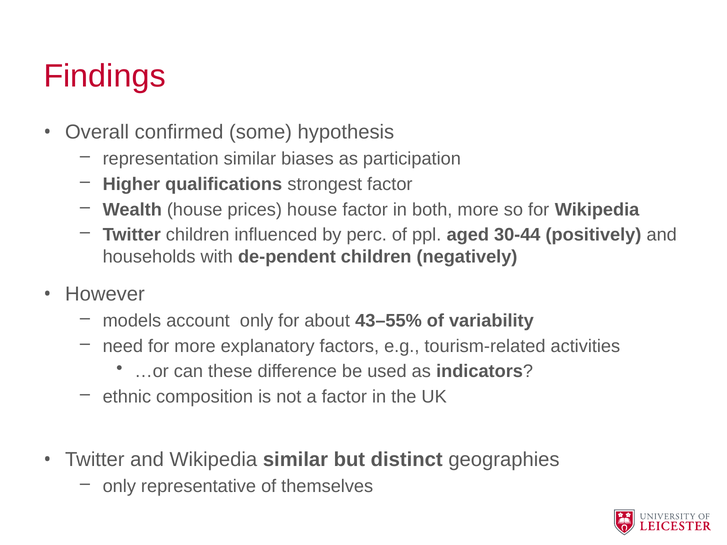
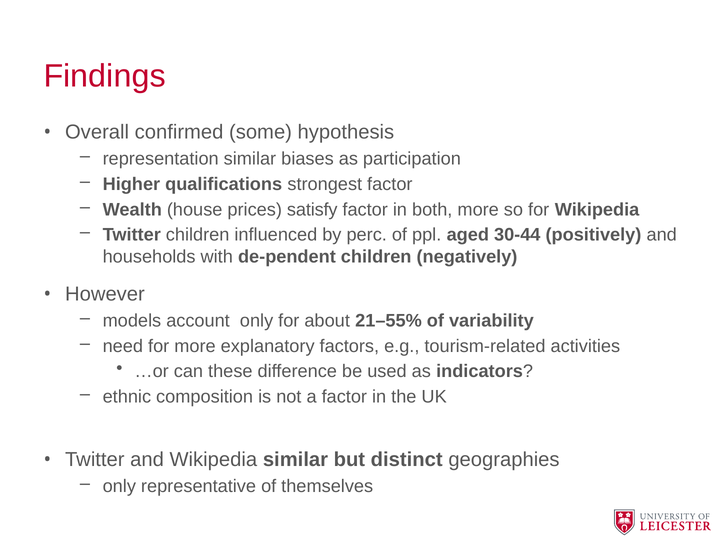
prices house: house -> satisfy (312, 210)
43–55%: 43–55% -> 21–55% (389, 321)
